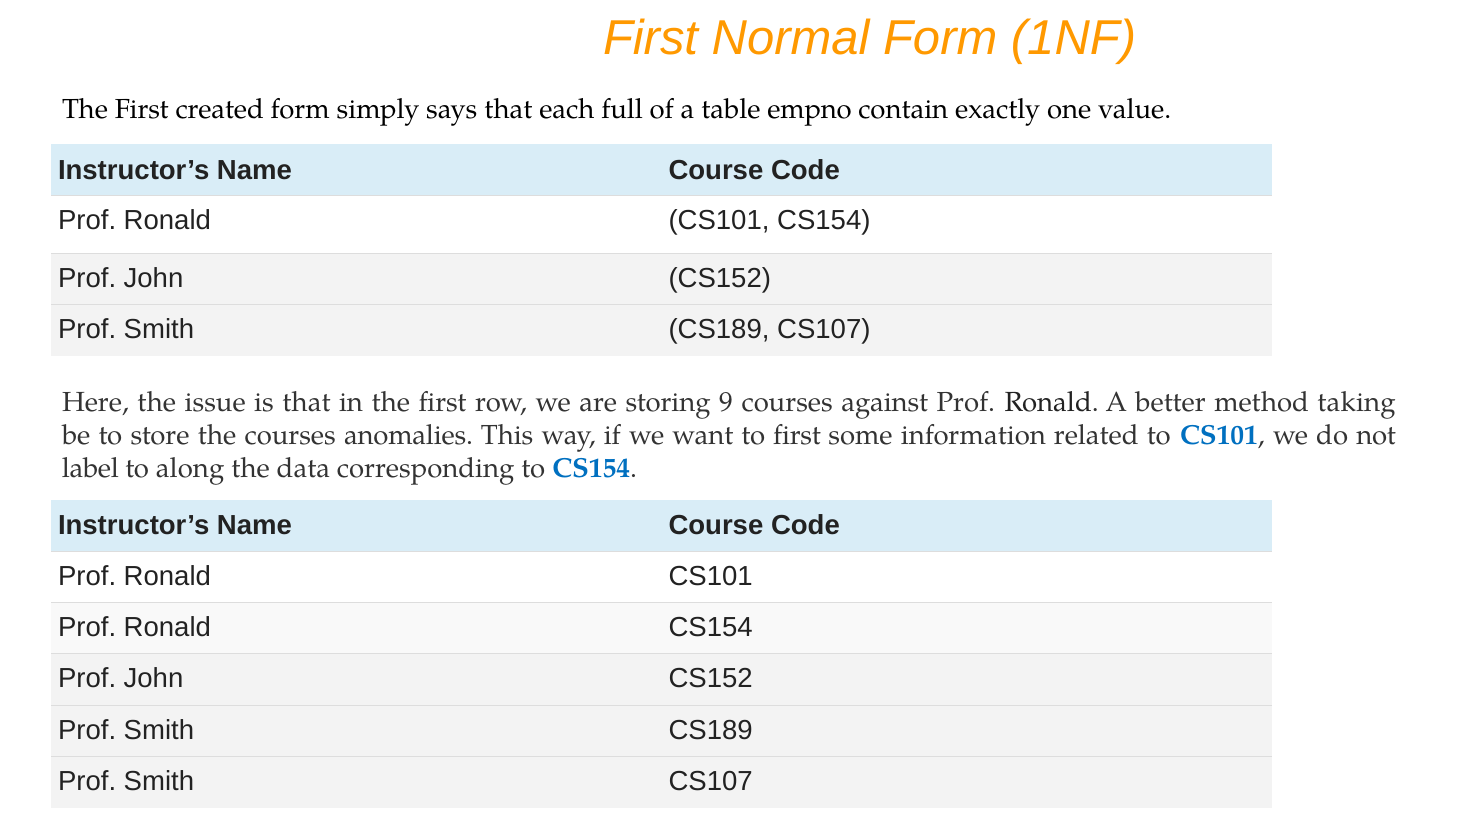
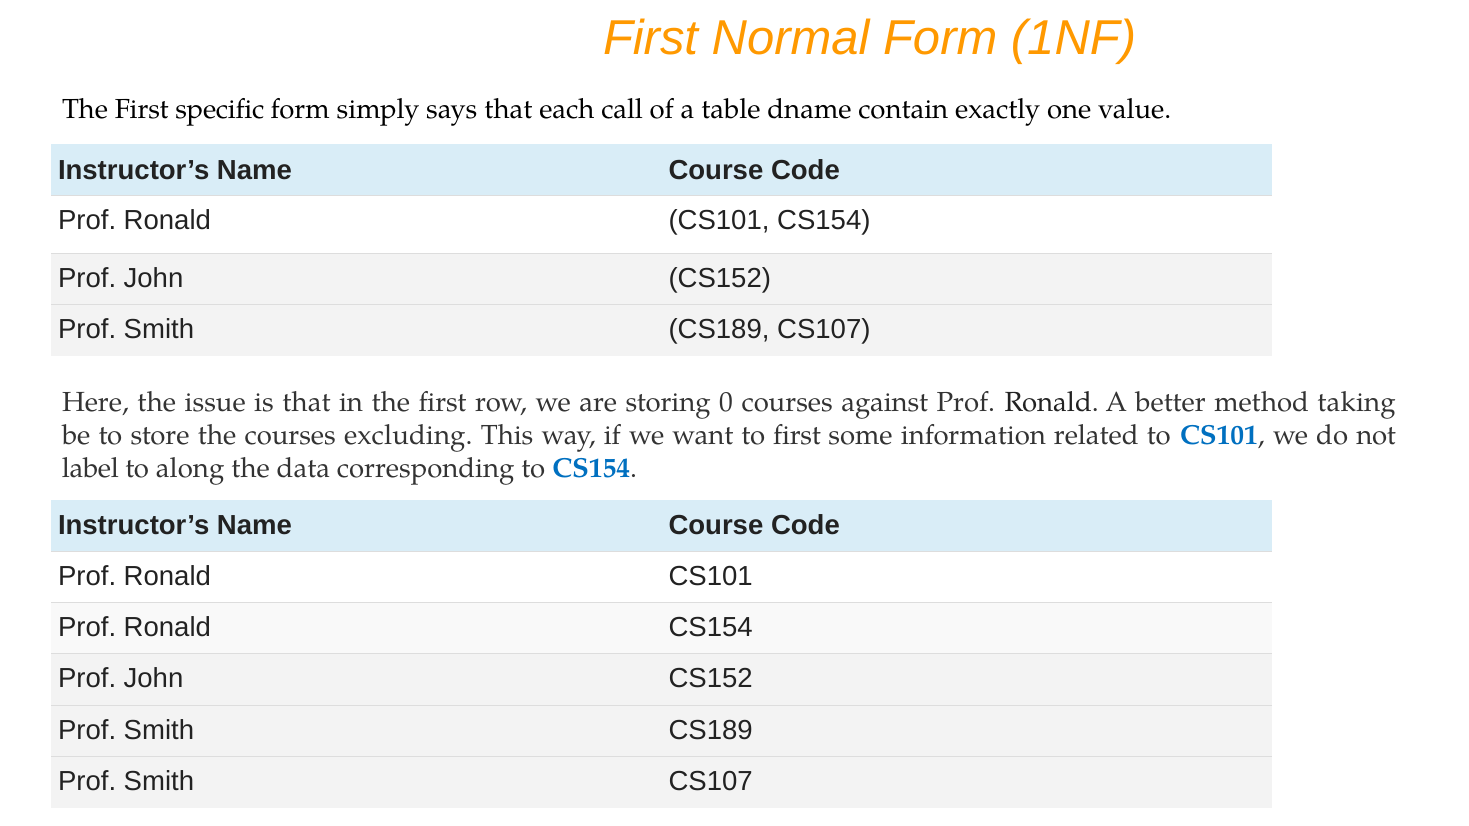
created: created -> specific (220, 110)
full: full -> call (622, 110)
empno: empno -> dname (809, 110)
9: 9 -> 0 (726, 402)
anomalies: anomalies -> excluding (408, 435)
